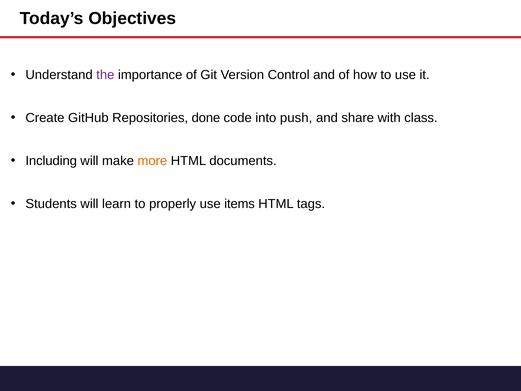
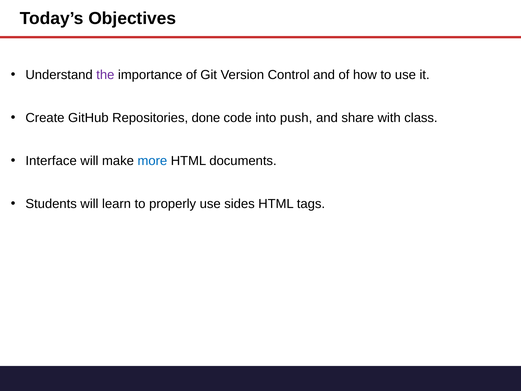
Including: Including -> Interface (51, 161)
more colour: orange -> blue (152, 161)
items: items -> sides (239, 204)
